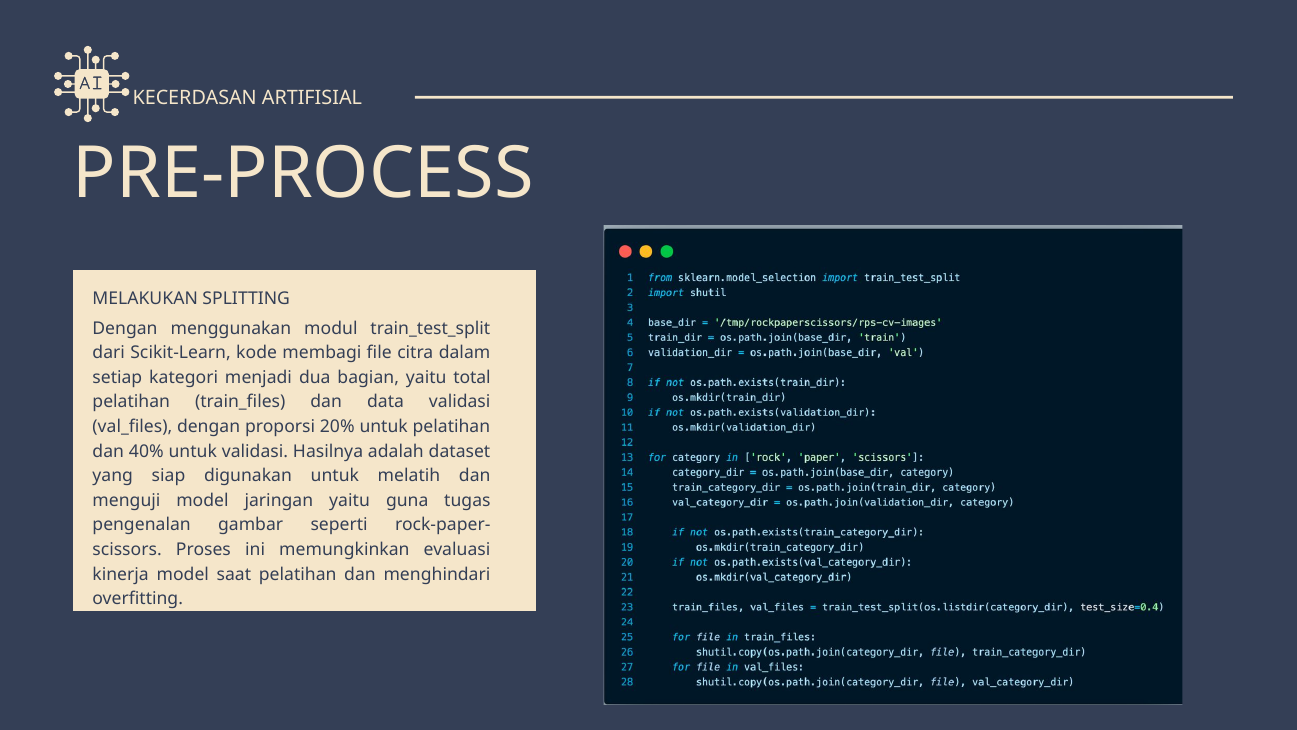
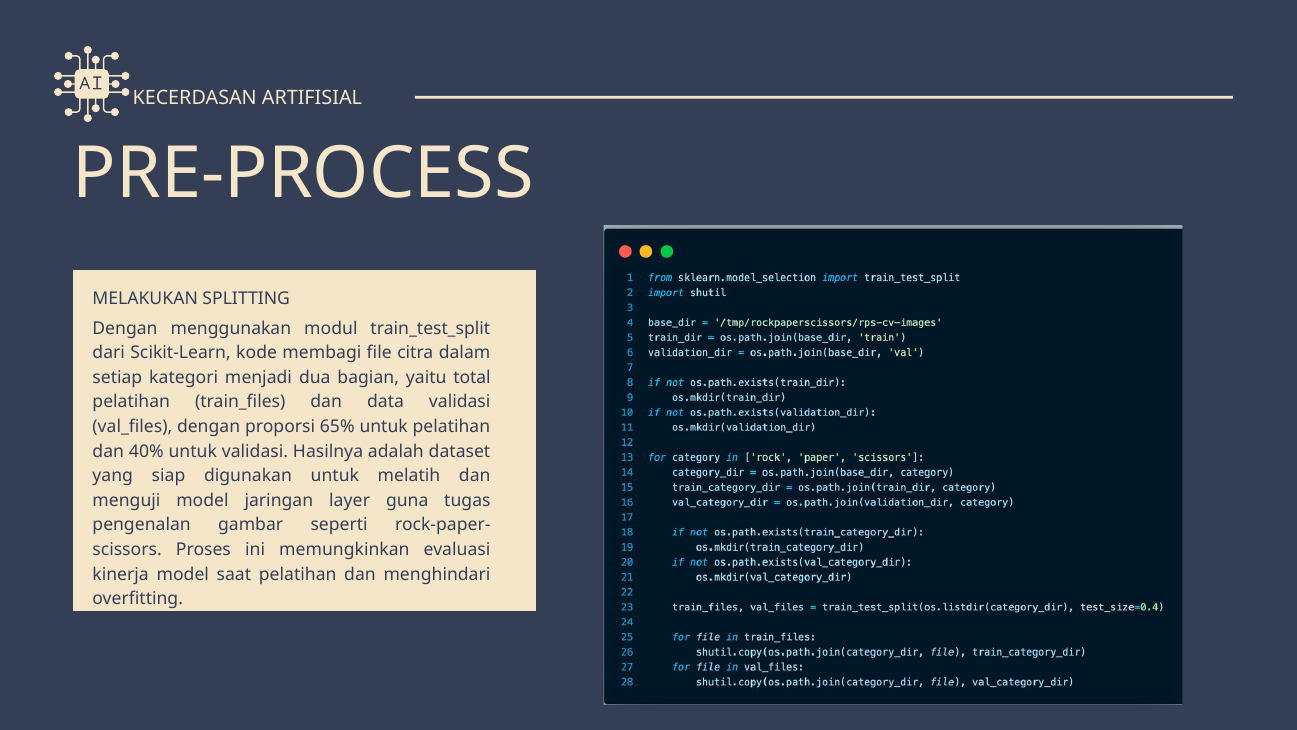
20%: 20% -> 65% (337, 426)
jaringan yaitu: yaitu -> layer (350, 500)
